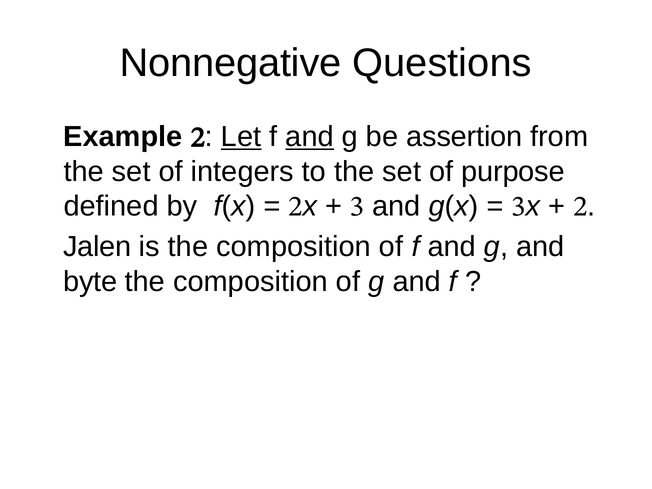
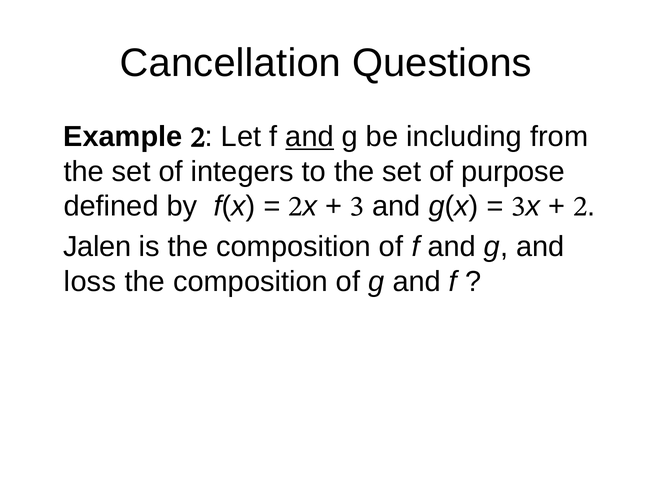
Nonnegative: Nonnegative -> Cancellation (230, 63)
Let underline: present -> none (241, 137)
assertion: assertion -> including (464, 137)
byte: byte -> loss (90, 282)
